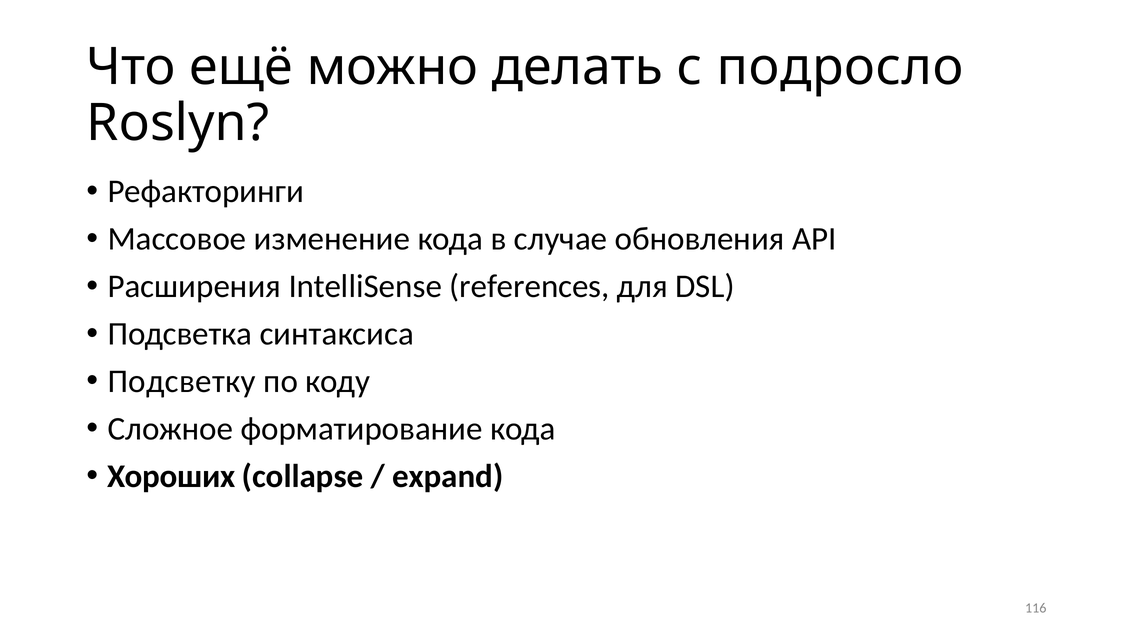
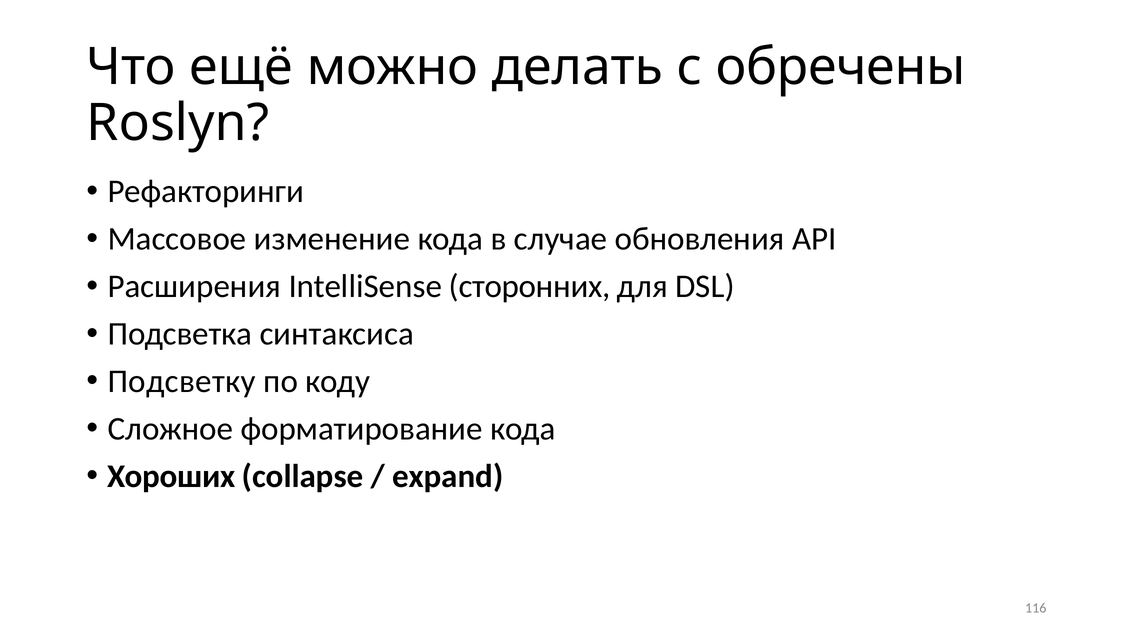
подросло: подросло -> обречены (841, 67)
references: references -> сторонних (530, 287)
